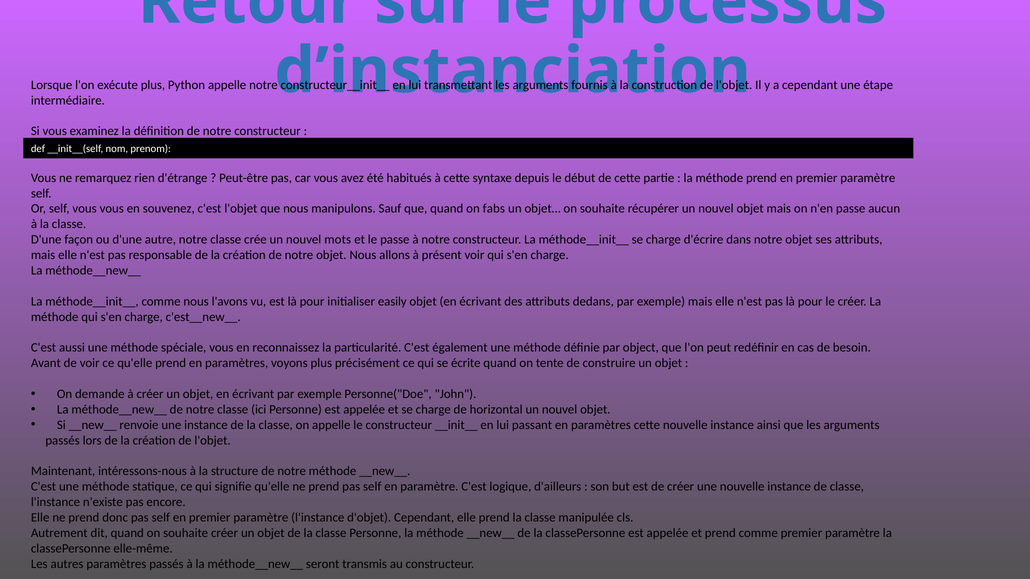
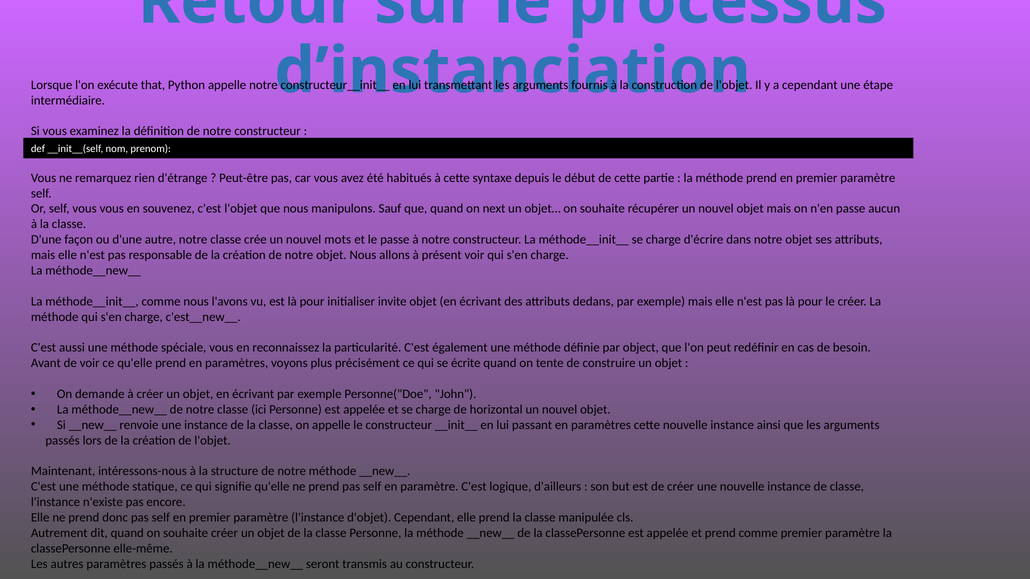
exécute plus: plus -> that (153, 85)
fabs: fabs -> next (494, 209)
easily: easily -> invite (392, 302)
